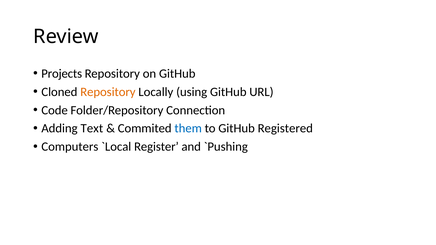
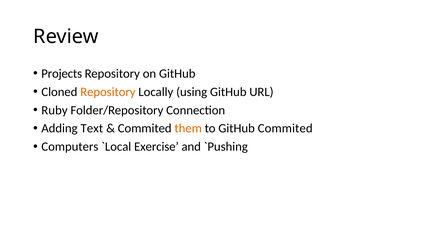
Code: Code -> Ruby (55, 110)
them colour: blue -> orange (188, 129)
GitHub Registered: Registered -> Commited (285, 129)
Register: Register -> Exercise (156, 147)
